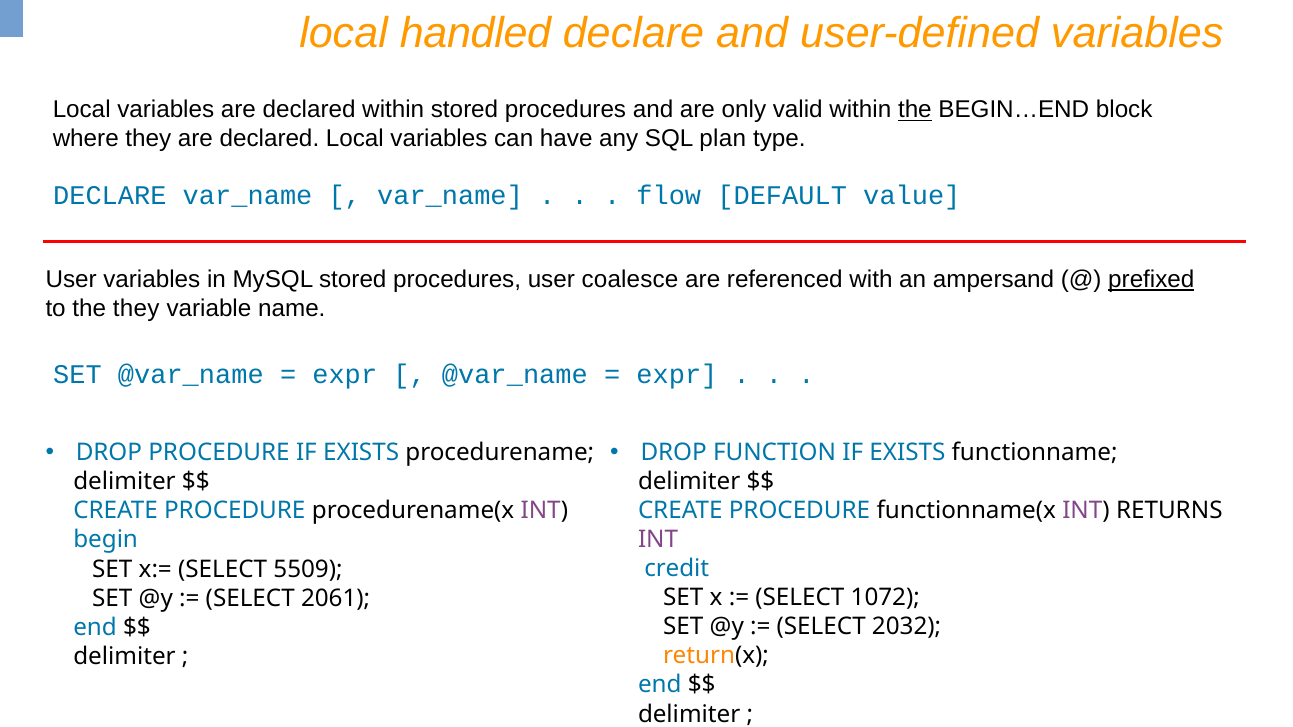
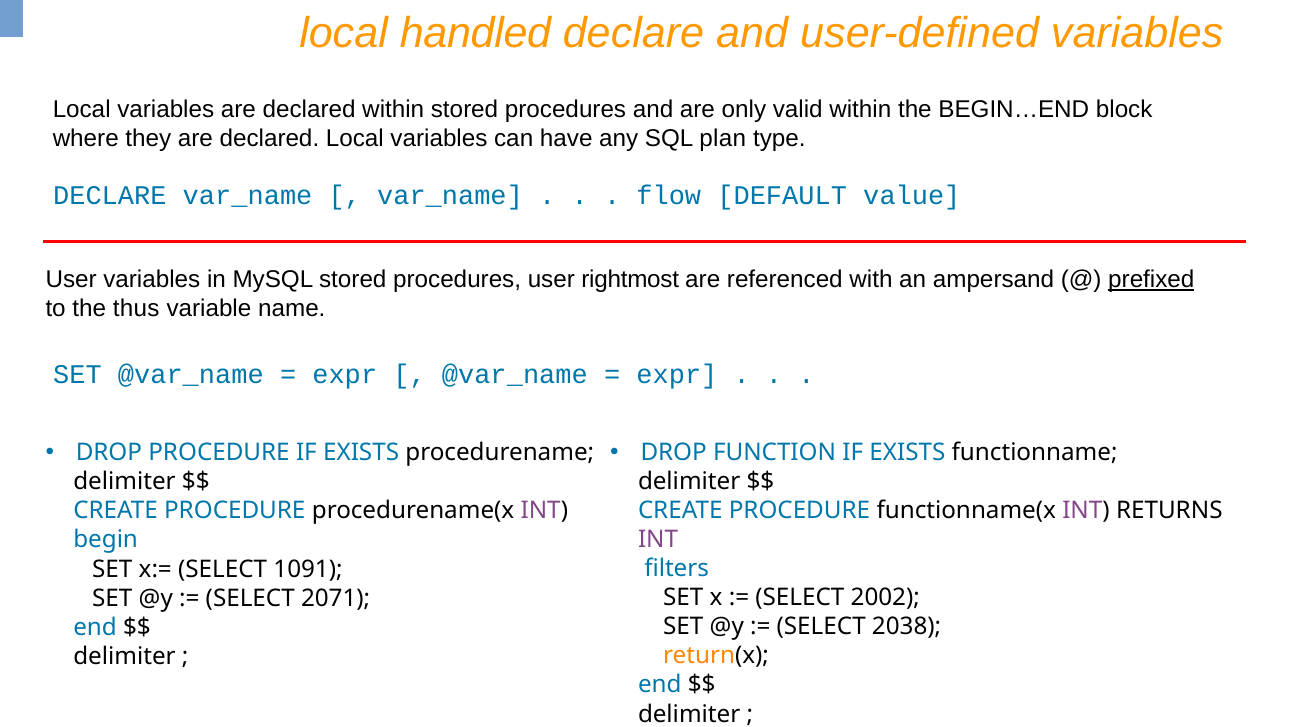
the underline: present -> none (915, 110)
coalesce: coalesce -> rightmost (630, 280)
the they: they -> thus (136, 309)
credit: credit -> filters (677, 569)
5509: 5509 -> 1091 (308, 569)
1072: 1072 -> 2002 (885, 598)
2061: 2061 -> 2071 (336, 598)
2032: 2032 -> 2038 (907, 627)
